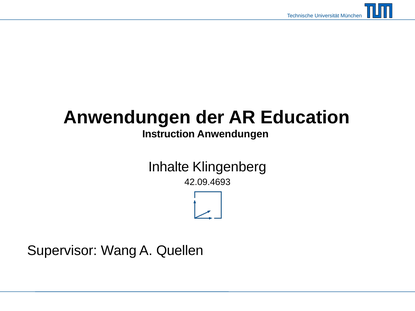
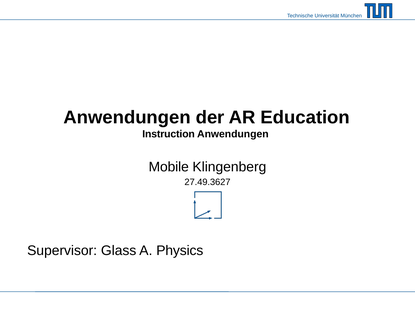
Inhalte: Inhalte -> Mobile (169, 167)
42.09.4693: 42.09.4693 -> 27.49.3627 (207, 182)
Wang: Wang -> Glass (119, 251)
Quellen: Quellen -> Physics (180, 251)
